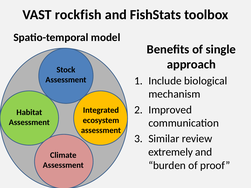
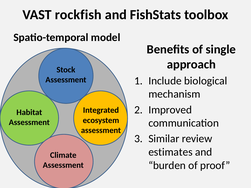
extremely: extremely -> estimates (170, 152)
